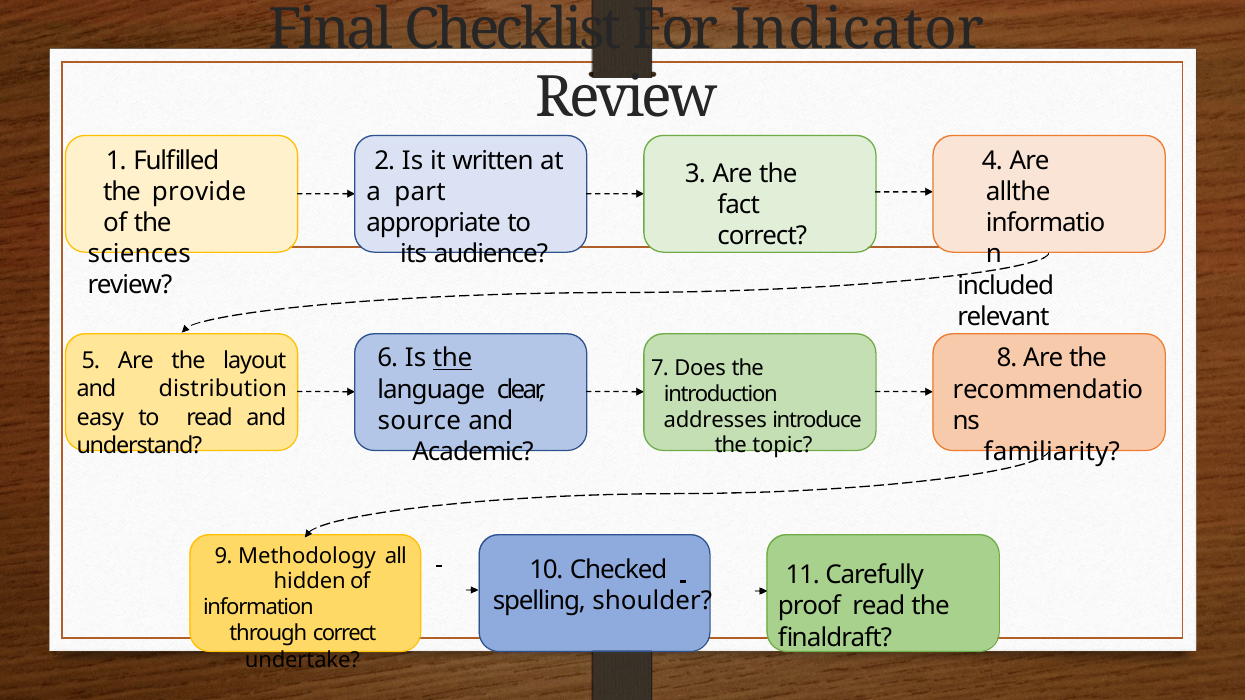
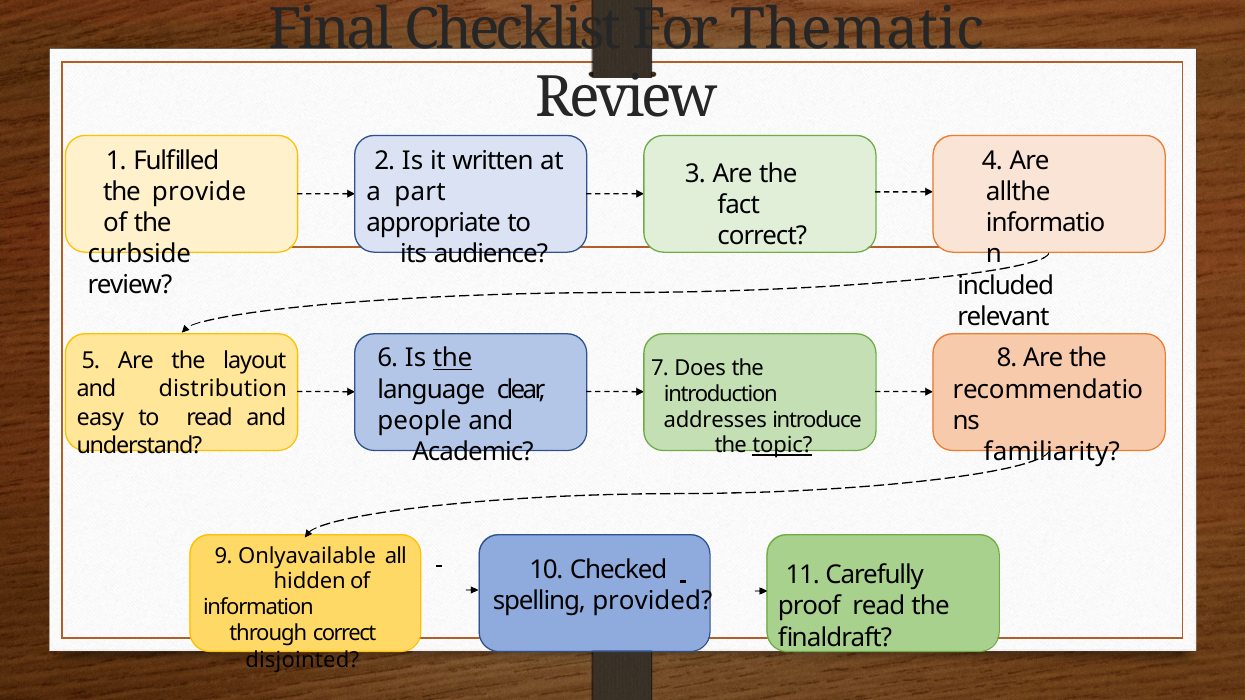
Indicator: Indicator -> Thematic (857, 30)
sciences: sciences -> curbside (139, 254)
source: source -> people (419, 421)
topic underline: none -> present (782, 446)
Methodology: Methodology -> Onlyavailable (307, 556)
shoulder: shoulder -> provided (652, 601)
undertake: undertake -> disjointed (302, 660)
